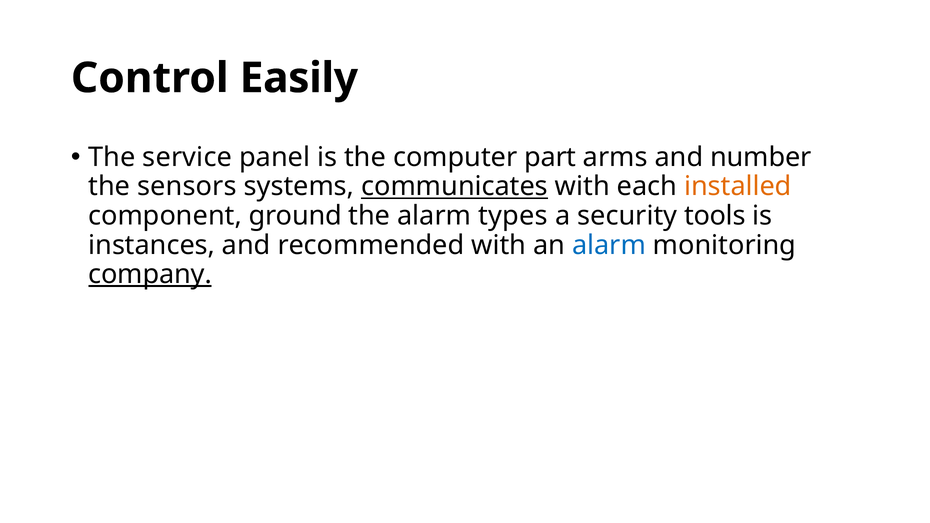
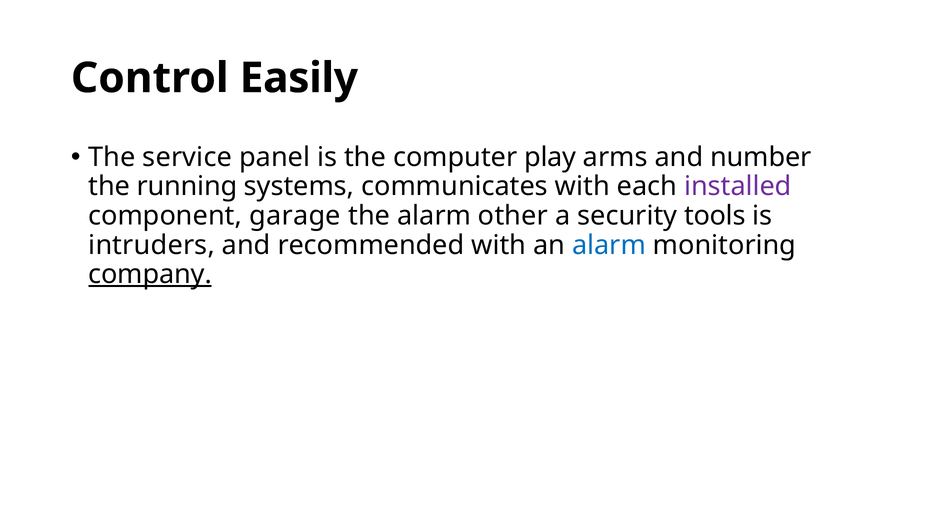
part: part -> play (550, 157)
sensors: sensors -> running (187, 187)
communicates underline: present -> none (455, 187)
installed colour: orange -> purple (738, 187)
ground: ground -> garage (295, 216)
types: types -> other (513, 216)
instances: instances -> intruders (152, 245)
